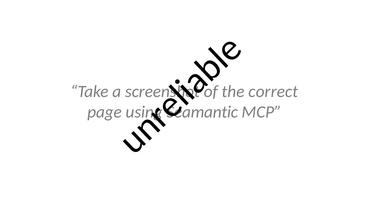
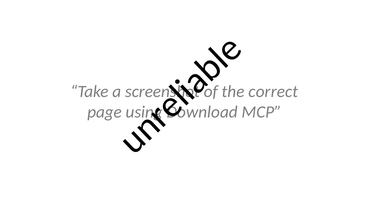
Seamantic: Seamantic -> Download (202, 112)
